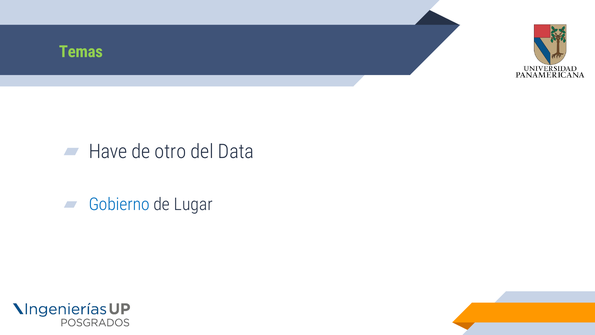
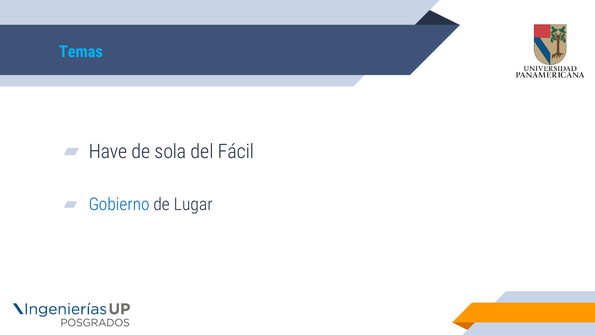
Temas colour: light green -> light blue (81, 52)
otro: otro -> sola (170, 151)
Data: Data -> Fácil (236, 151)
